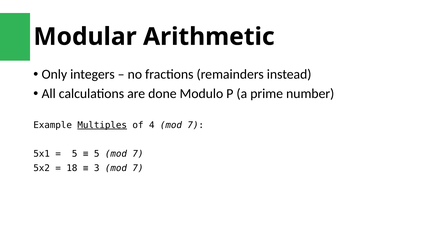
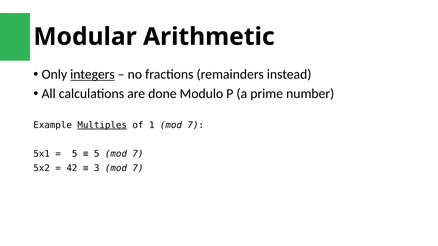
integers underline: none -> present (92, 75)
4: 4 -> 1 (152, 125)
18: 18 -> 42 (72, 169)
